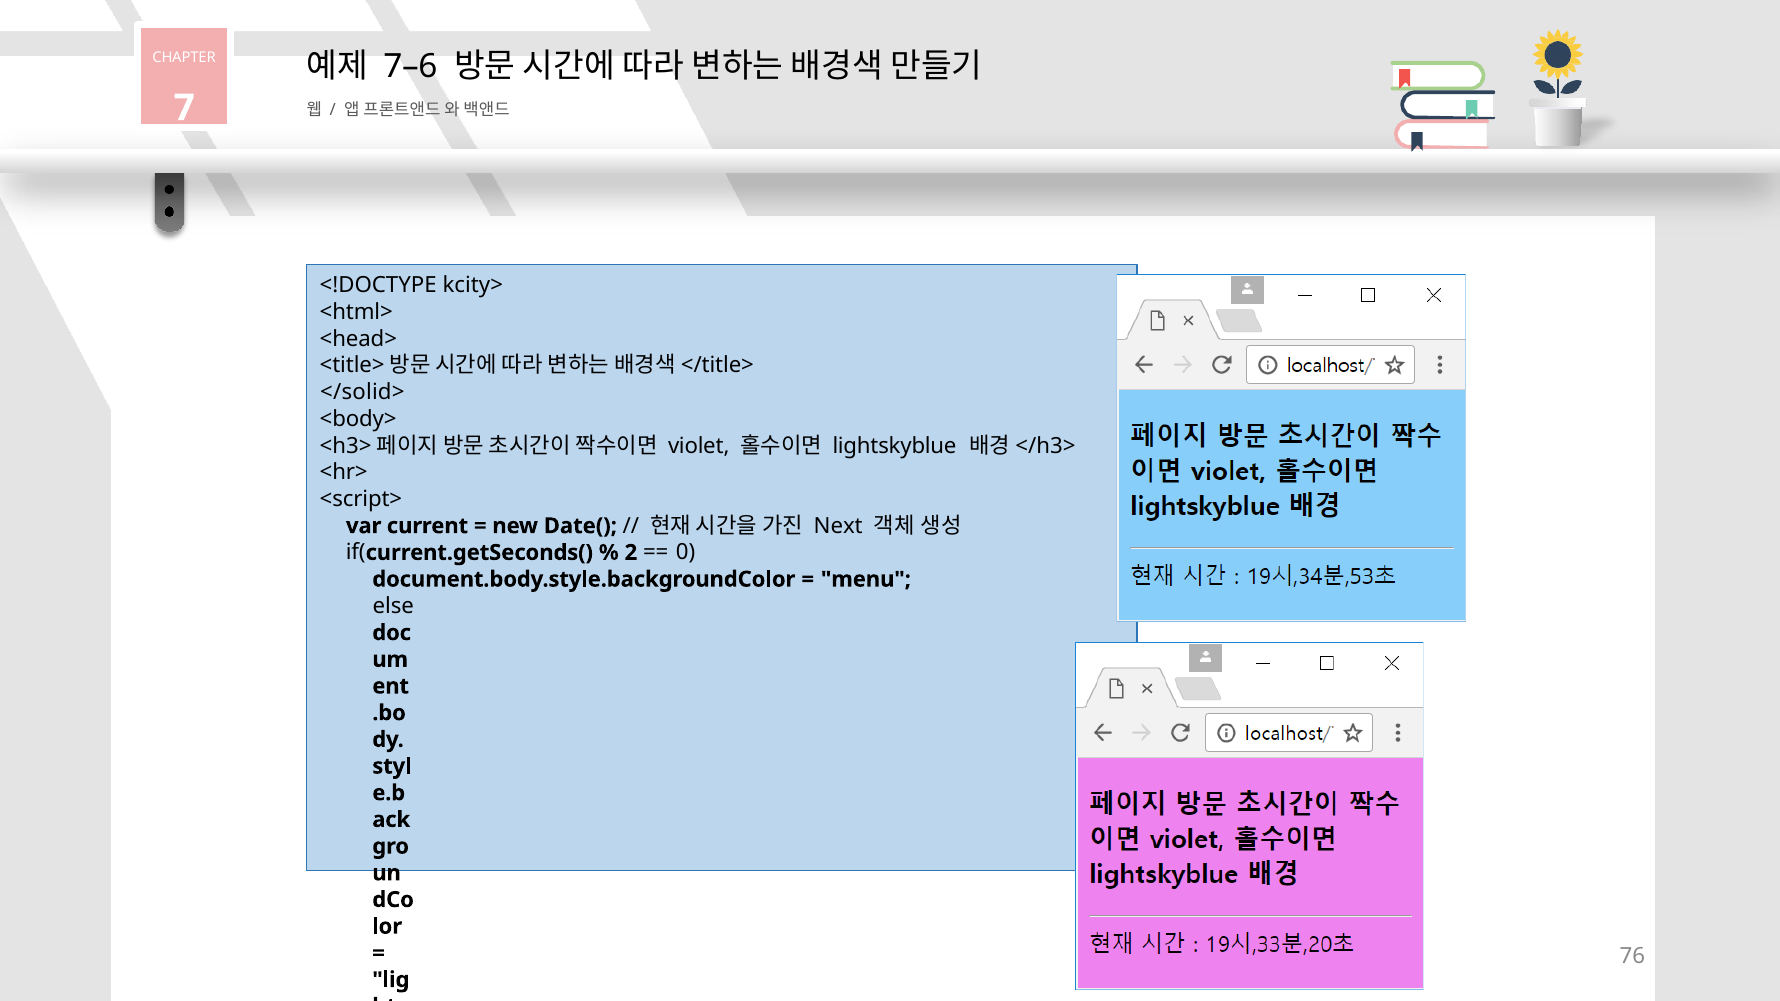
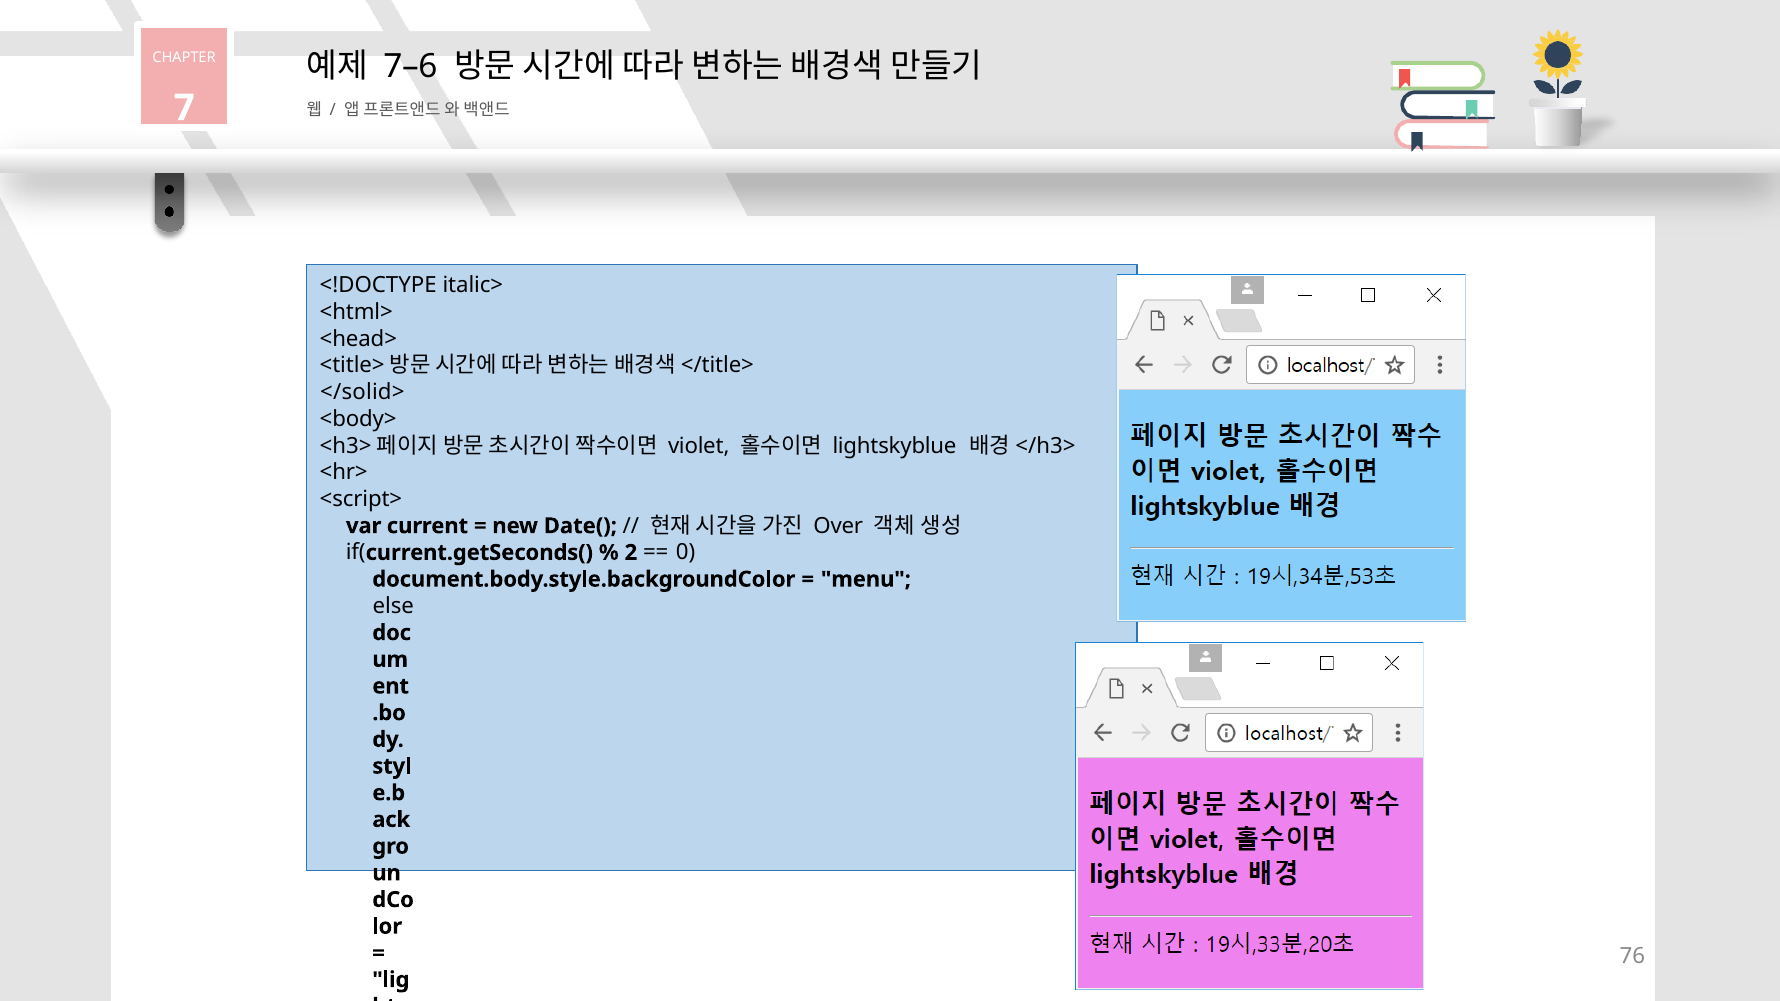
kcity>: kcity> -> italic> (473, 286)
Next: Next -> Over (838, 526)
